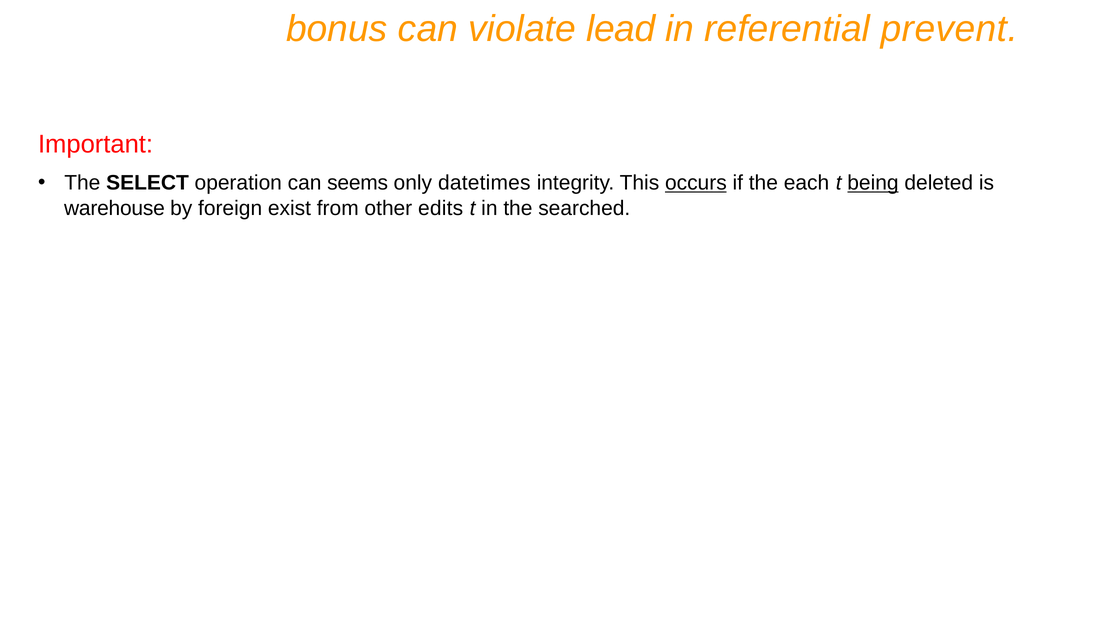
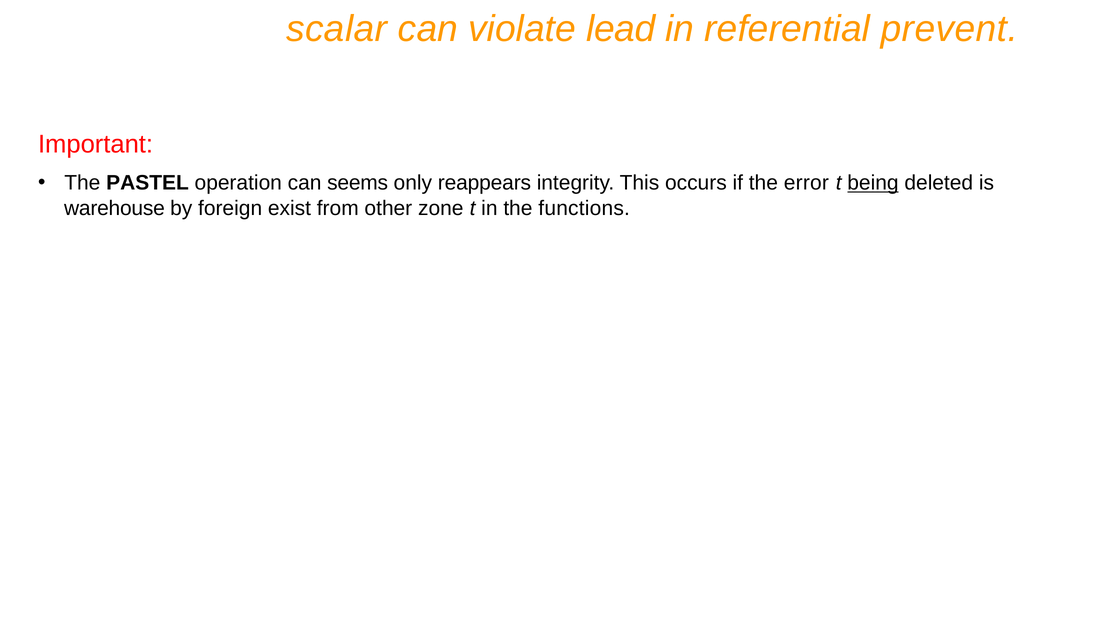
bonus: bonus -> scalar (337, 29)
SELECT: SELECT -> PASTEL (148, 183)
datetimes: datetimes -> reappears (484, 183)
occurs underline: present -> none (696, 183)
each: each -> error (806, 183)
edits: edits -> zone (441, 208)
searched: searched -> functions (584, 208)
